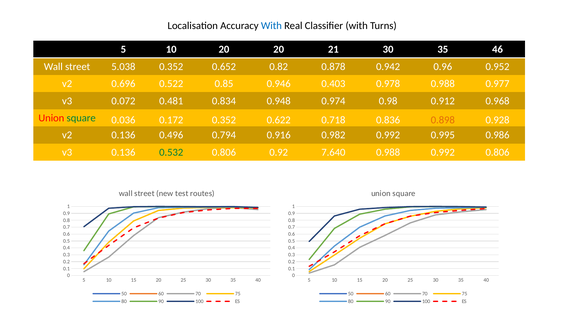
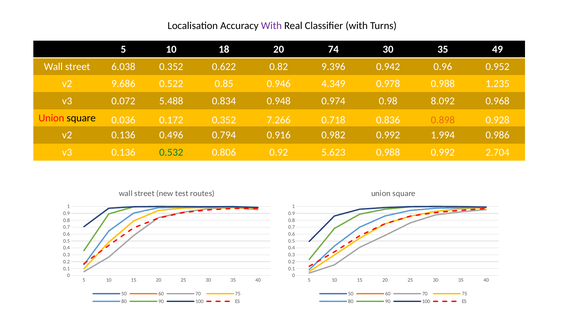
With colour: blue -> purple (271, 26)
10 20: 20 -> 18 (224, 49)
21: 21 -> 74 (333, 49)
46: 46 -> 49 (498, 49)
5.038: 5.038 -> 6.038 (123, 67)
0.652: 0.652 -> 0.622 (224, 67)
0.878: 0.878 -> 9.396 (333, 67)
0.696: 0.696 -> 9.686 (123, 84)
0.403: 0.403 -> 4.349 (333, 84)
0.977: 0.977 -> 1.235 (498, 84)
0.481: 0.481 -> 5.488 (171, 101)
0.912: 0.912 -> 8.092 (443, 101)
square colour: green -> black (81, 118)
0.622: 0.622 -> 7.266 (279, 120)
0.995: 0.995 -> 1.994 (443, 135)
7.640: 7.640 -> 5.623 (333, 152)
0.992 0.806: 0.806 -> 2.704 (498, 152)
